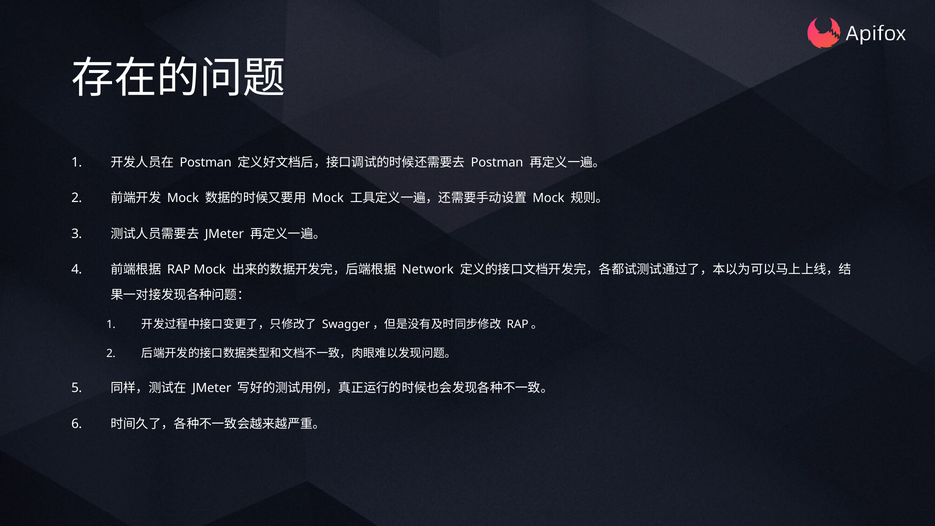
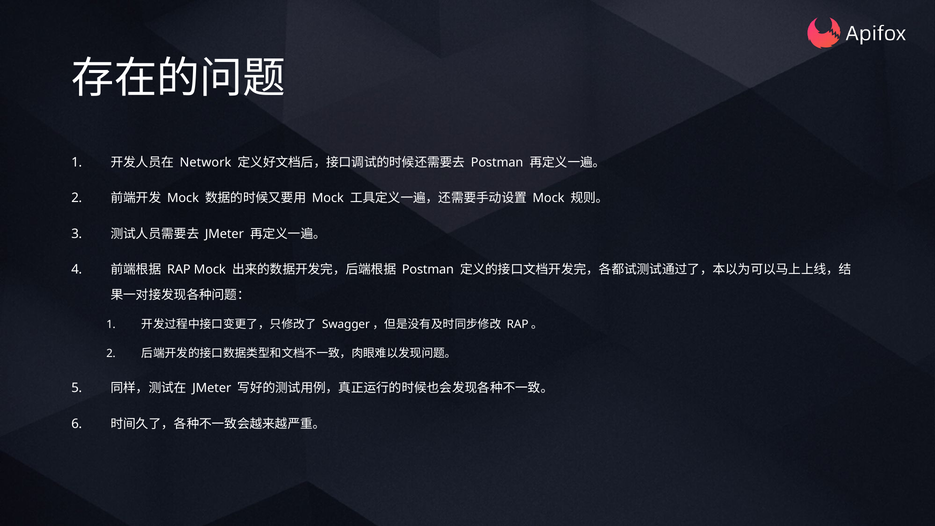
Postman: Postman -> Network (206, 163)
Network: Network -> Postman (428, 269)
